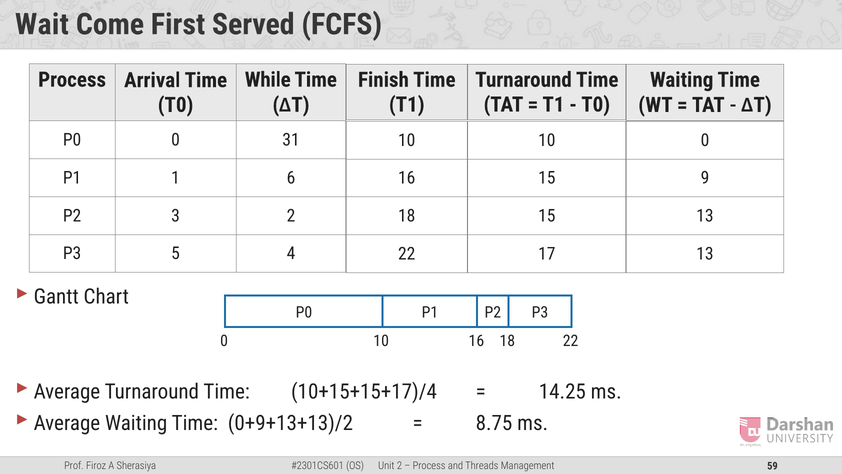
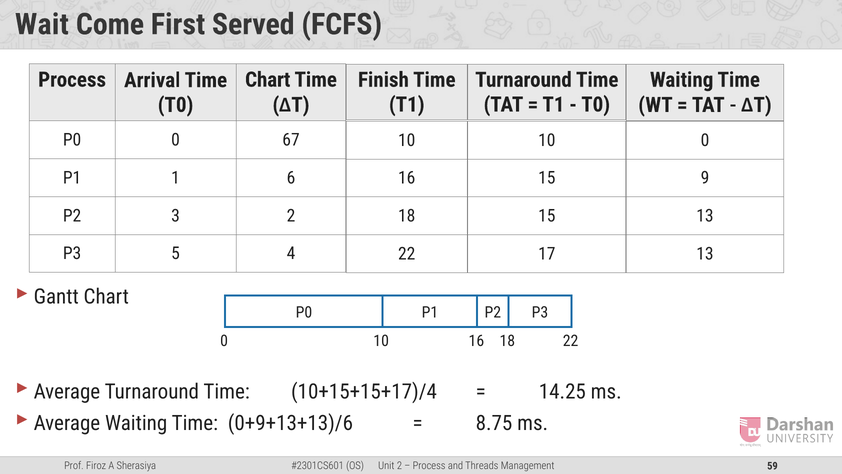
While: While -> Chart (268, 80)
31: 31 -> 67 (291, 140)
0+9+13+13)/2: 0+9+13+13)/2 -> 0+9+13+13)/6 (290, 423)
